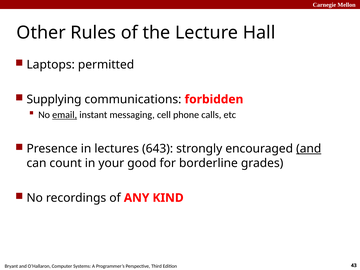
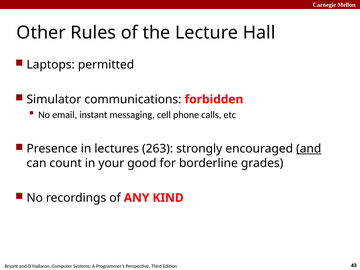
Supplying: Supplying -> Simulator (54, 99)
email underline: present -> none (65, 115)
643: 643 -> 263 (158, 149)
